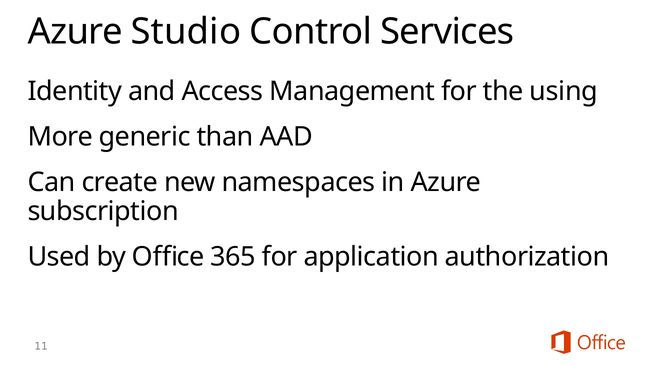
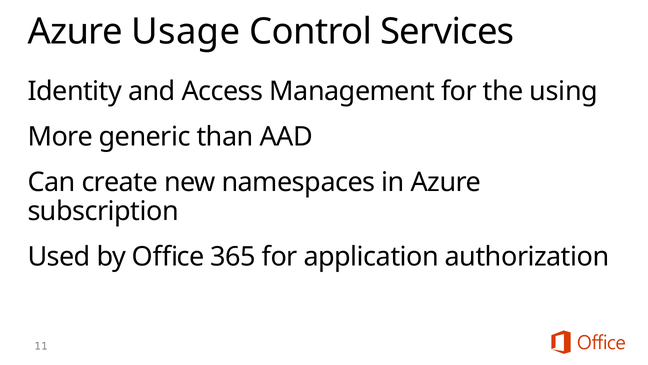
Studio: Studio -> Usage (186, 32)
